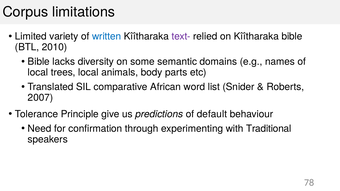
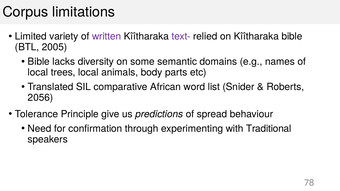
written colour: blue -> purple (107, 37)
2010: 2010 -> 2005 (55, 47)
2007: 2007 -> 2056 (40, 98)
default: default -> spread (212, 114)
